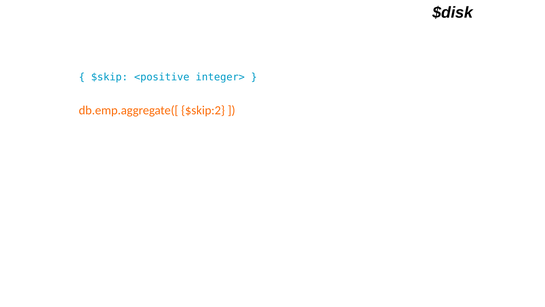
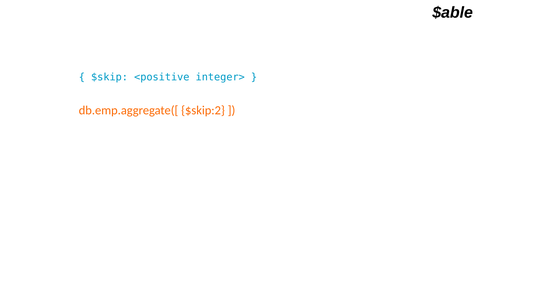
$disk: $disk -> $able (453, 13)
